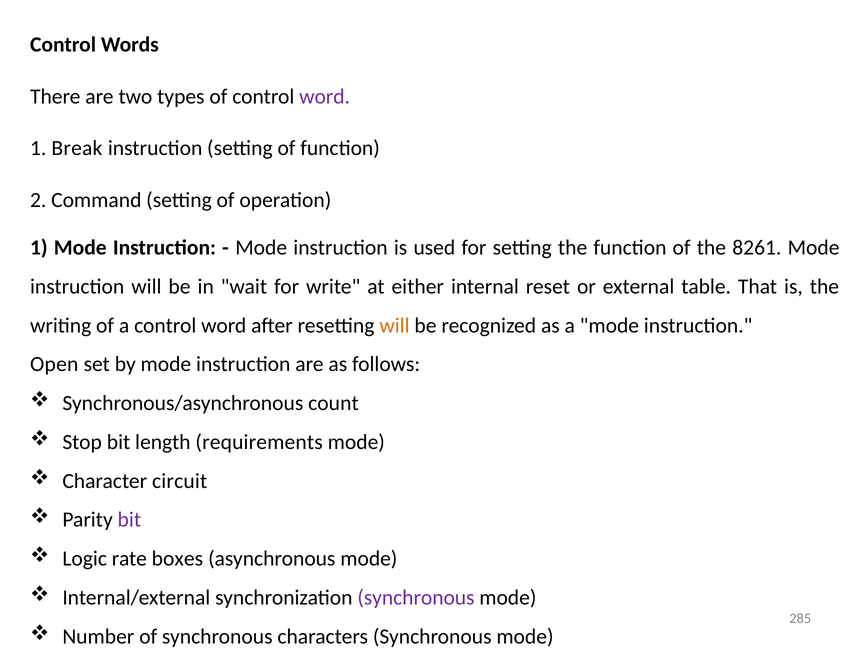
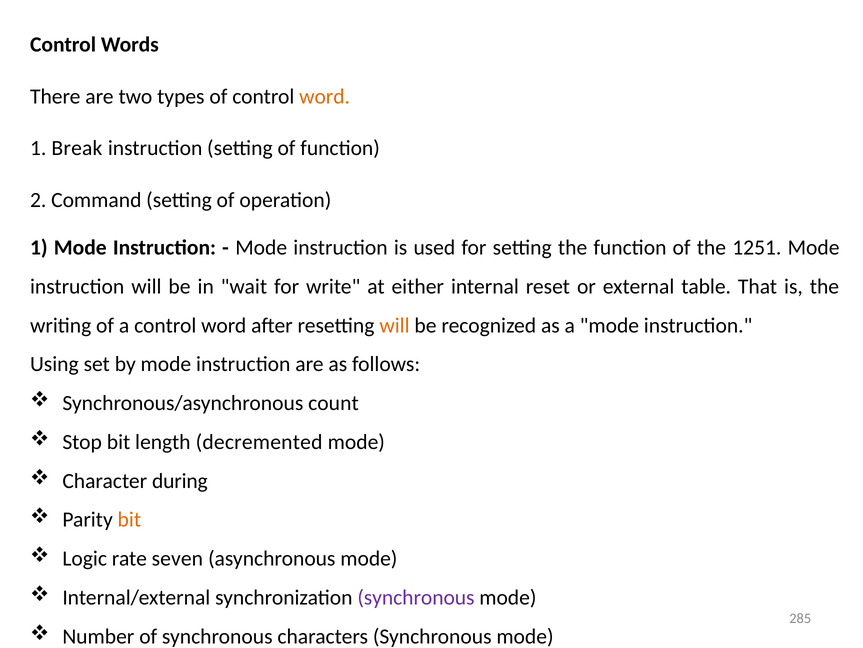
word colour: purple -> orange (325, 96)
8261: 8261 -> 1251 (757, 247)
Open: Open -> Using (54, 364)
requirements: requirements -> decremented (259, 442)
circuit: circuit -> during (180, 480)
bit colour: purple -> orange (129, 519)
boxes: boxes -> seven (177, 558)
